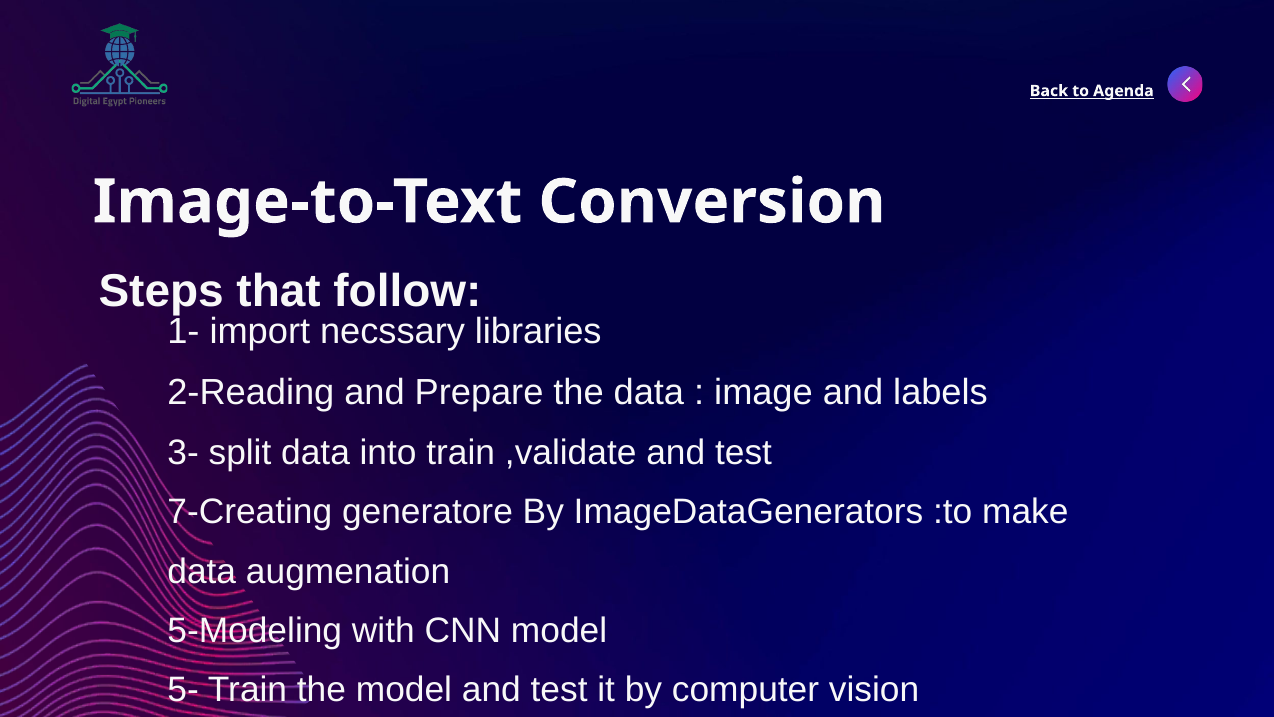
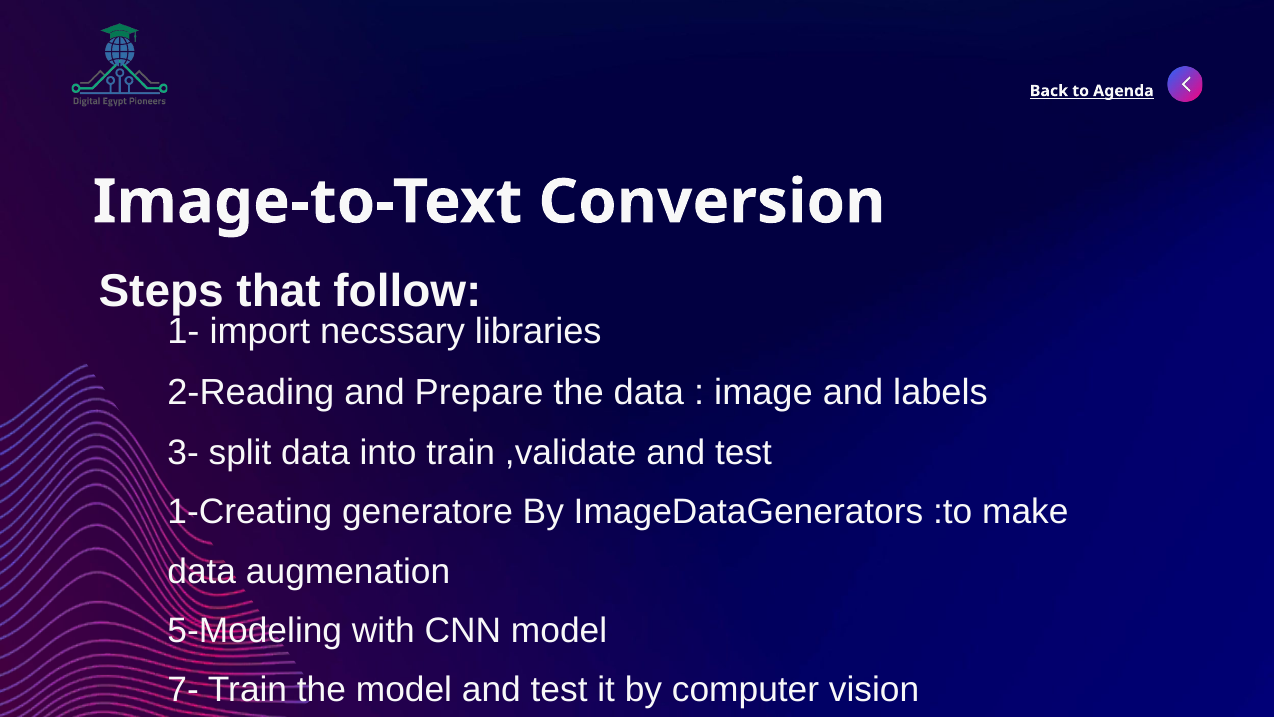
7-Creating: 7-Creating -> 1-Creating (250, 512)
5-: 5- -> 7- (183, 690)
